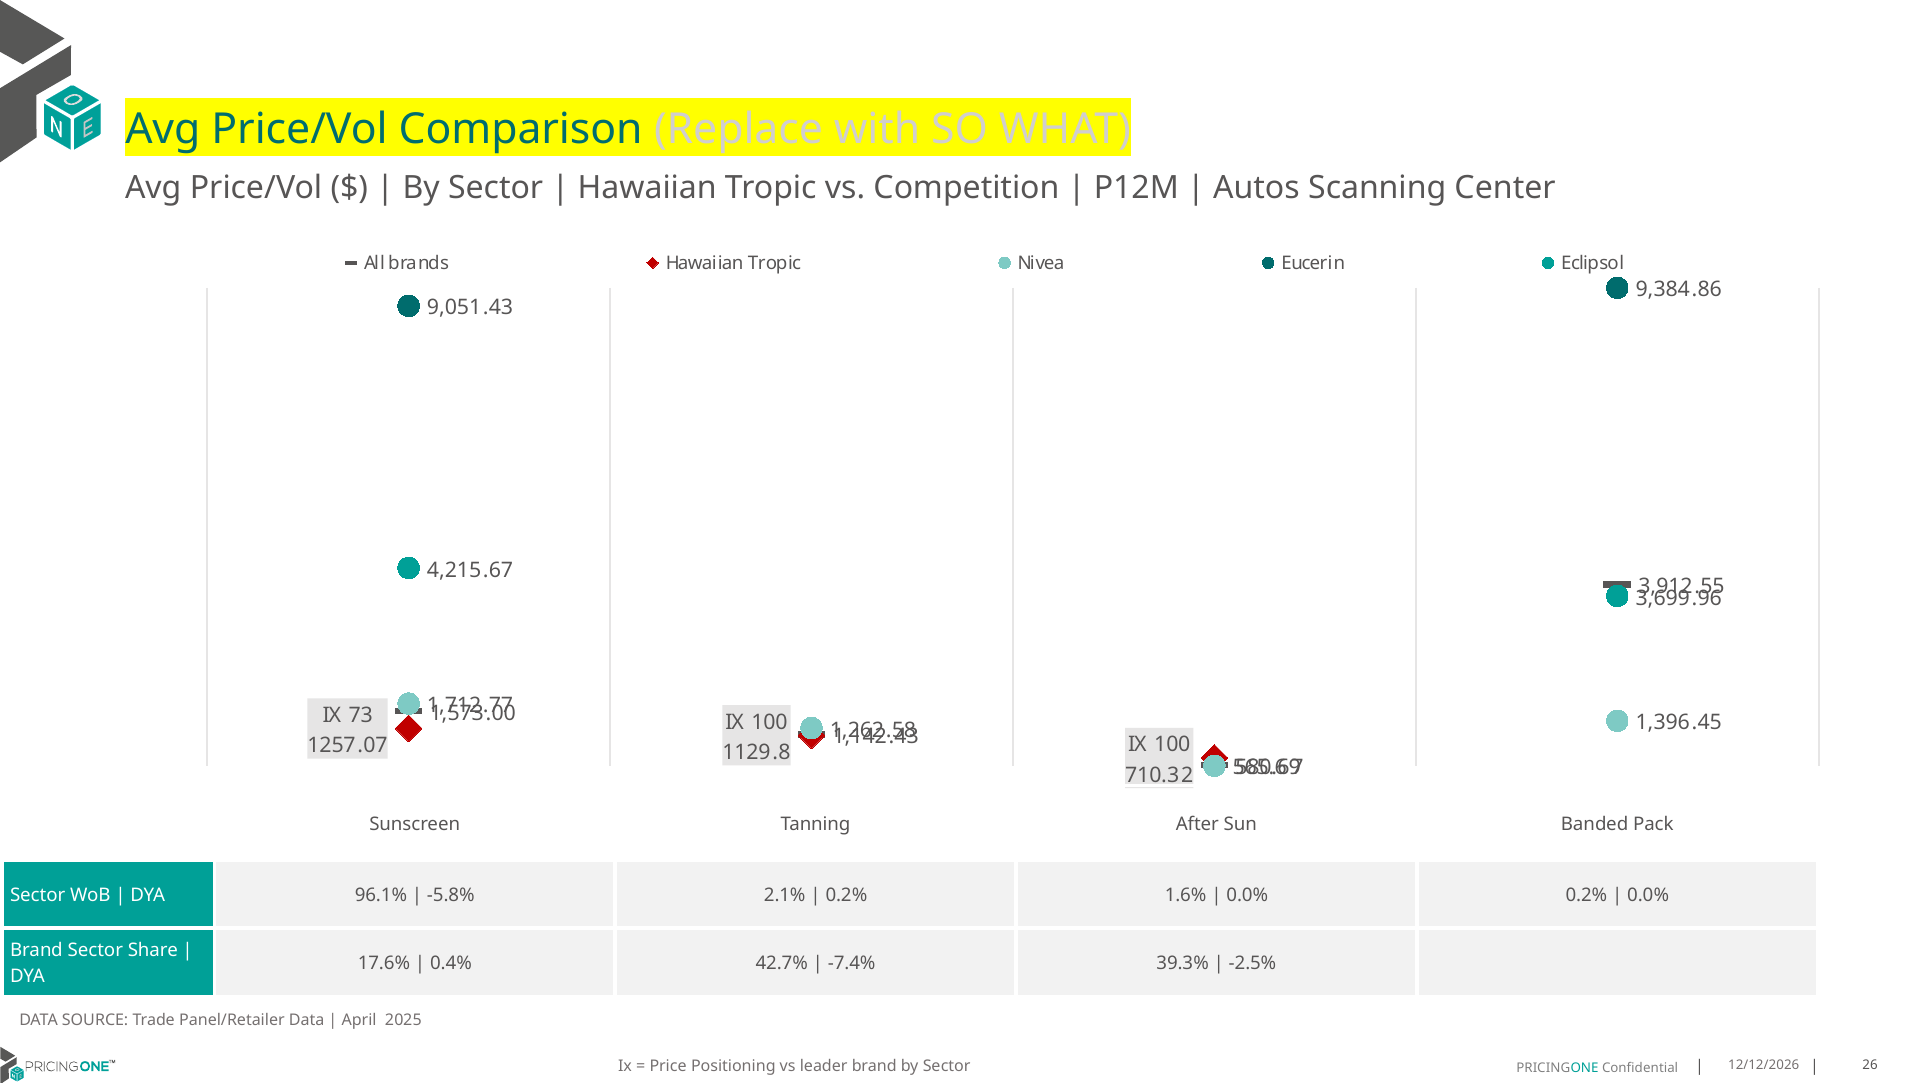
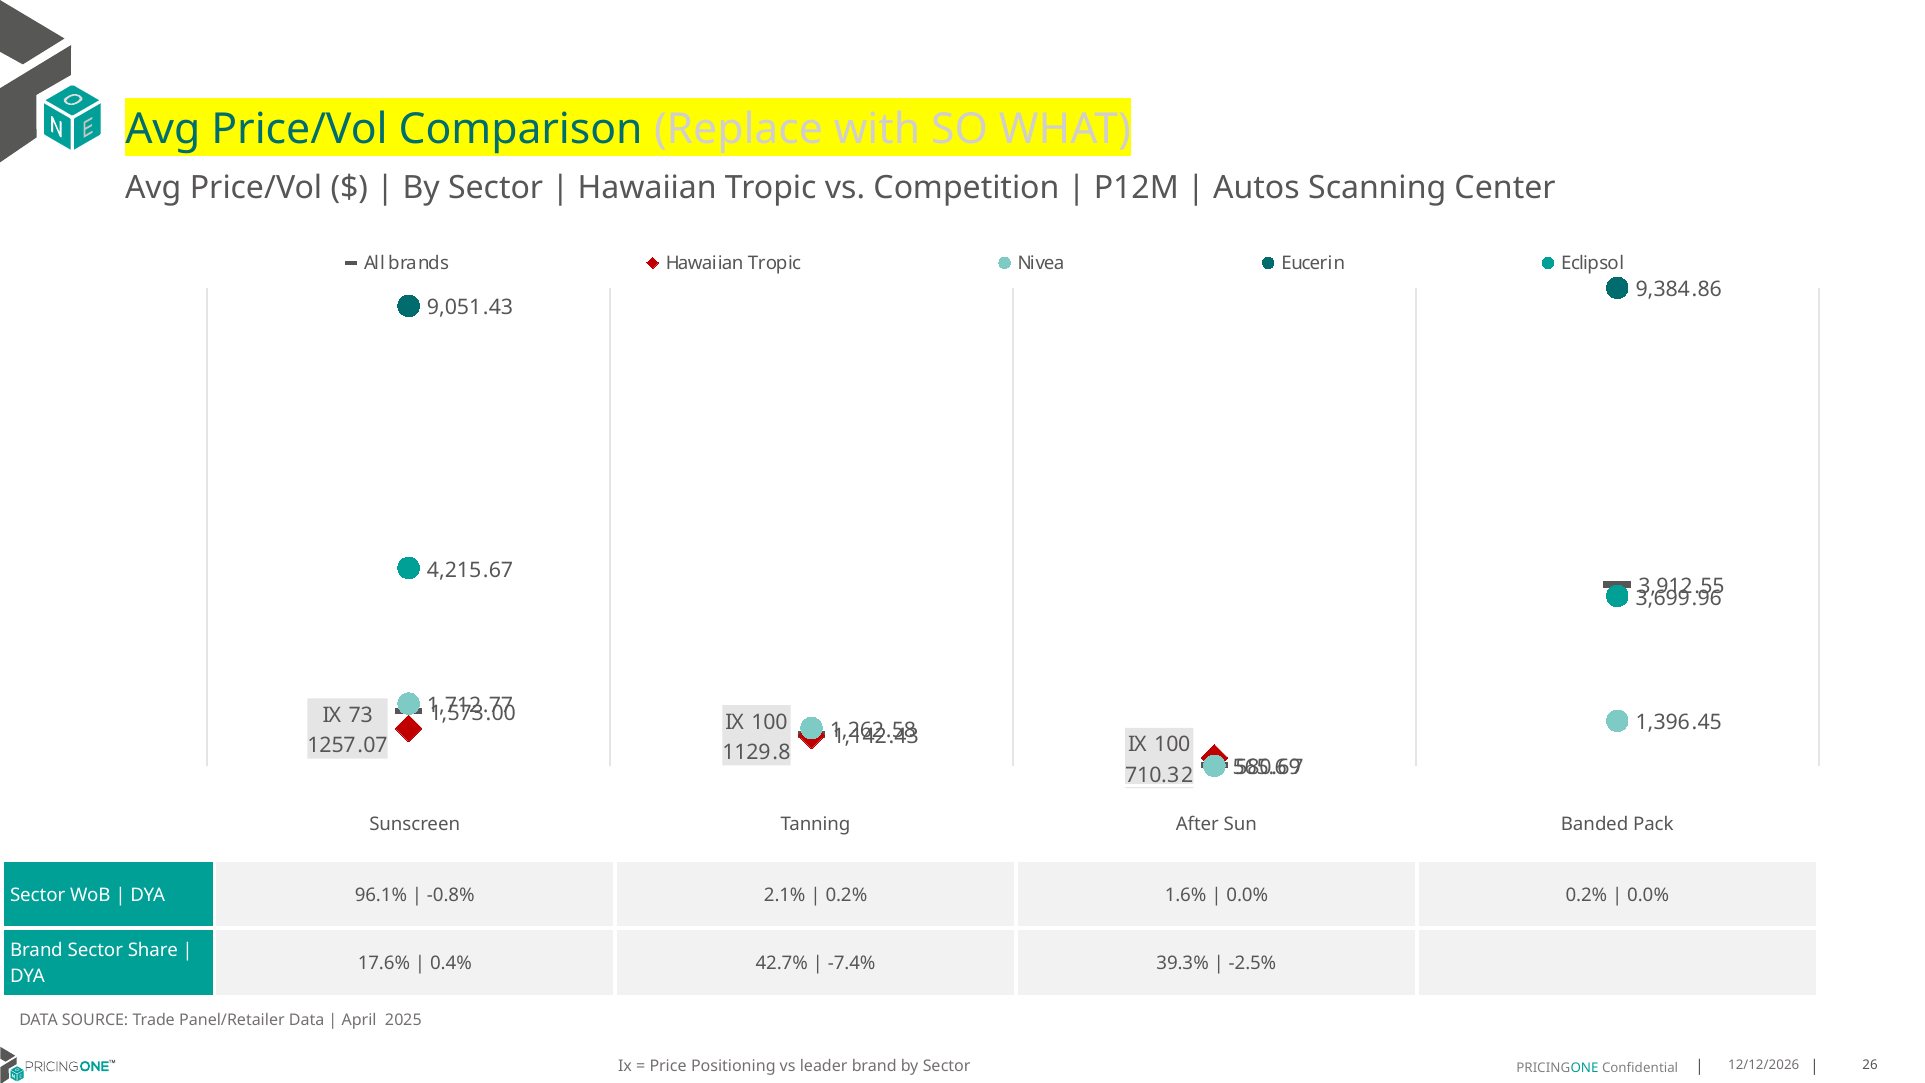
-5.8%: -5.8% -> -0.8% (451, 895)
